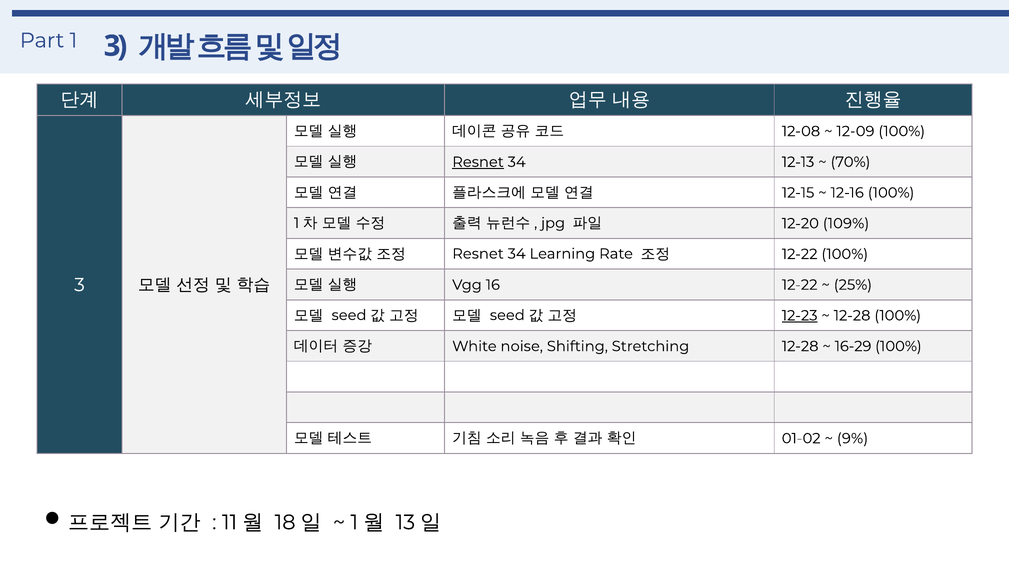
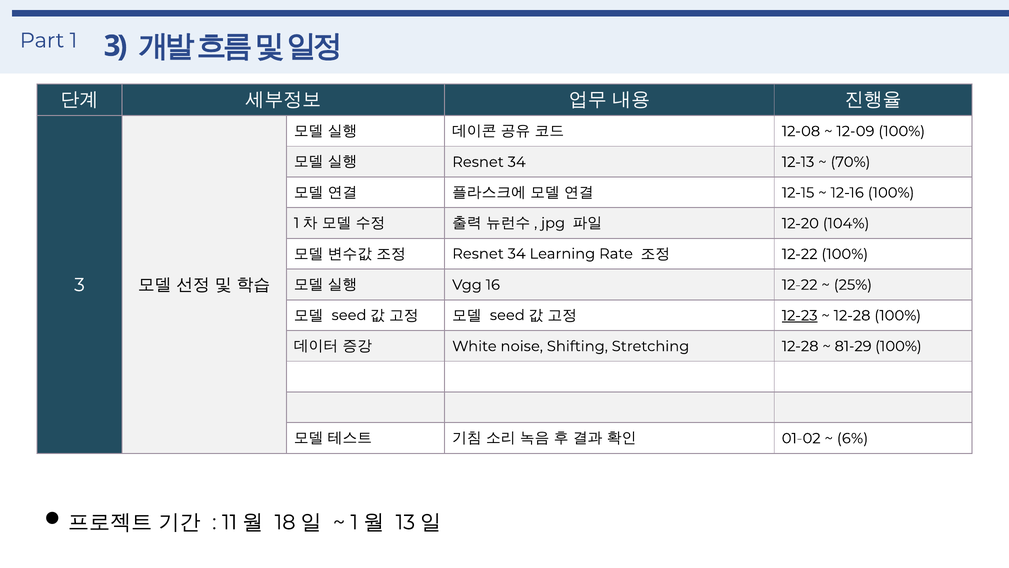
Resnet underline: present -> none (478, 162)
109%: 109% -> 104% (846, 223)
16-29: 16-29 -> 81-29 (853, 346)
9%: 9% -> 6% (853, 438)
